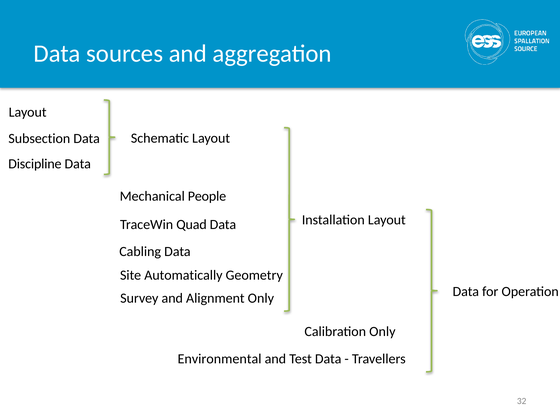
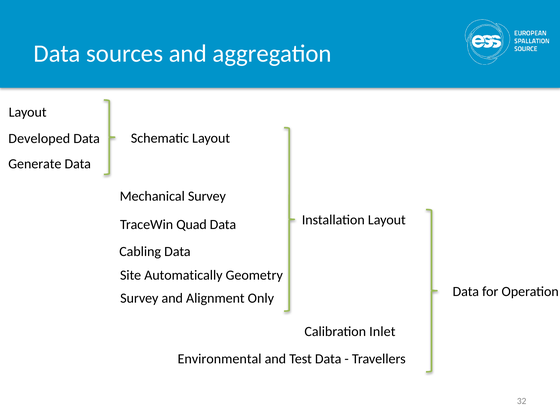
Subsection: Subsection -> Developed (39, 139)
Discipline: Discipline -> Generate (35, 164)
Mechanical People: People -> Survey (207, 196)
Calibration Only: Only -> Inlet (382, 332)
